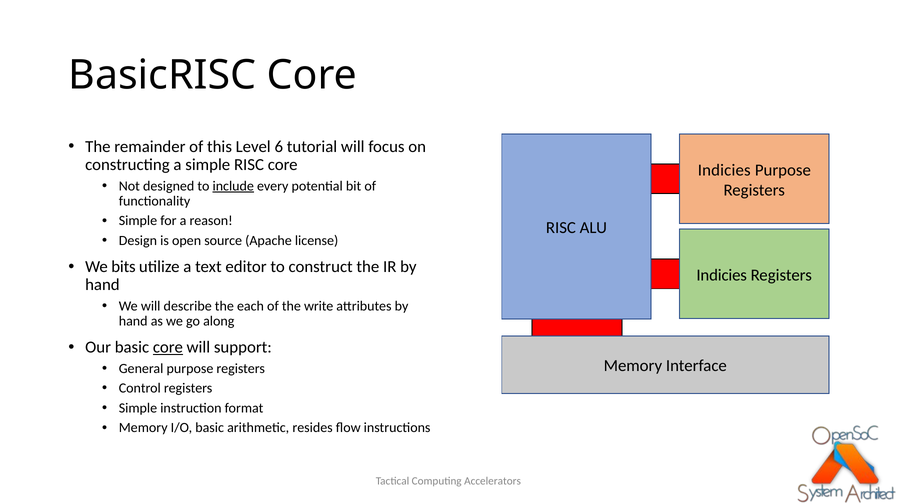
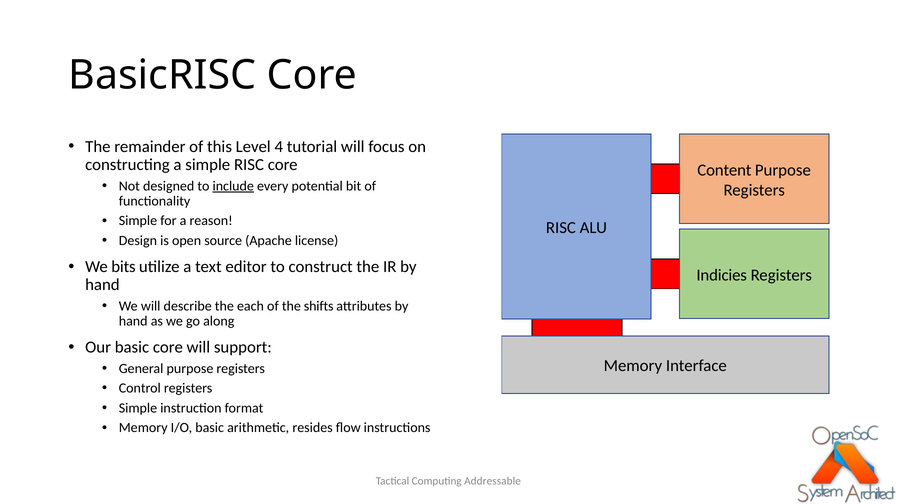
6: 6 -> 4 (279, 147)
Indicies: Indicies -> Content (724, 170)
write: write -> shifts (319, 306)
core underline: present -> none (168, 348)
Accelerators: Accelerators -> Addressable (493, 482)
